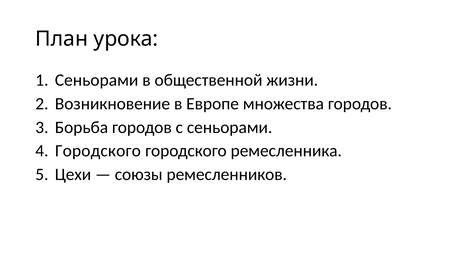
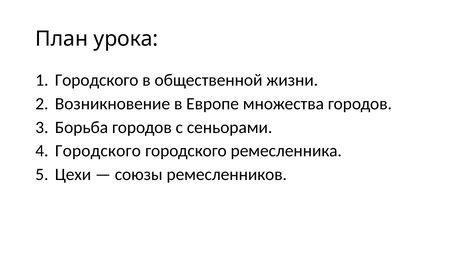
Сеньорами: Сеньорами -> Городского (97, 80)
